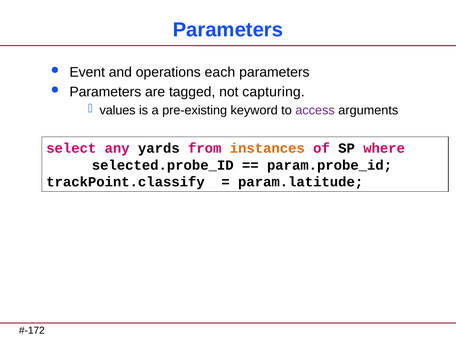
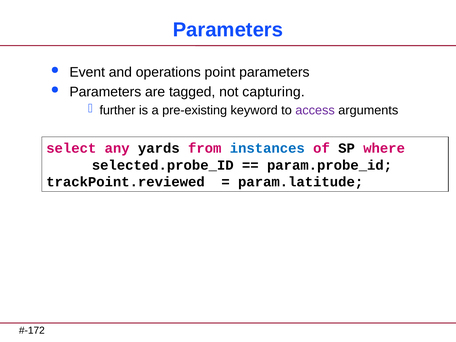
each: each -> point (220, 72)
values: values -> further (118, 110)
instances colour: orange -> blue (267, 148)
trackPoint.classify: trackPoint.classify -> trackPoint.reviewed (125, 182)
